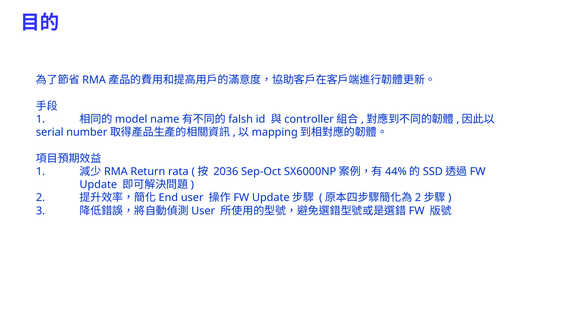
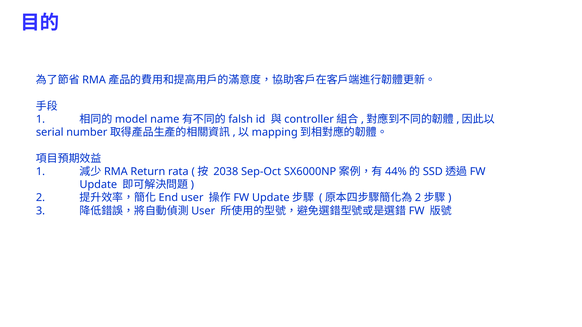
2036: 2036 -> 2038 (226, 172)
